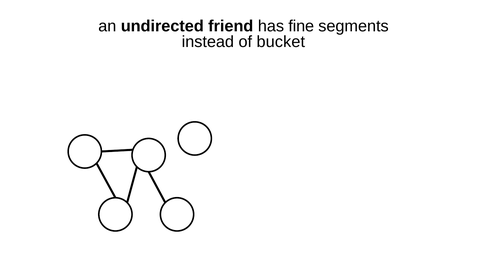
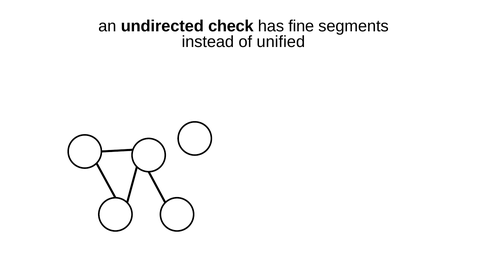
friend: friend -> check (231, 26)
bucket: bucket -> unified (281, 42)
